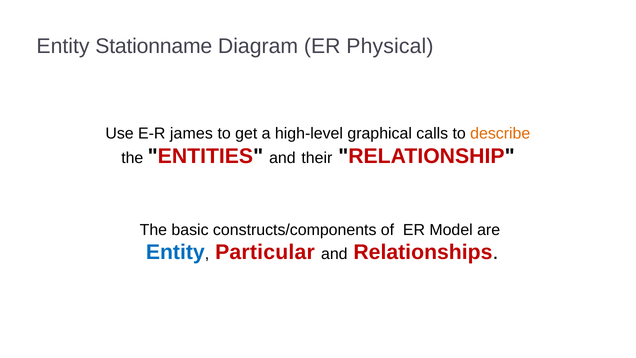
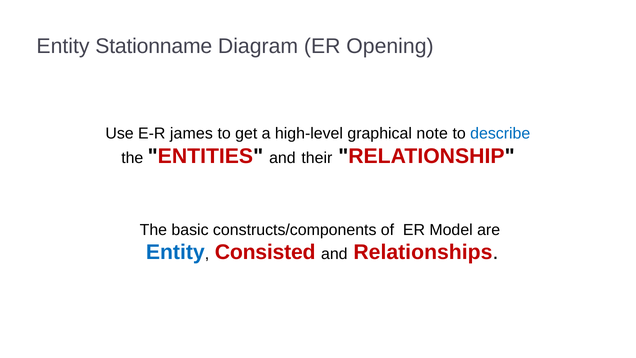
Physical: Physical -> Opening (390, 46)
calls: calls -> note (432, 133)
describe colour: orange -> blue (500, 133)
Particular: Particular -> Consisted (265, 252)
